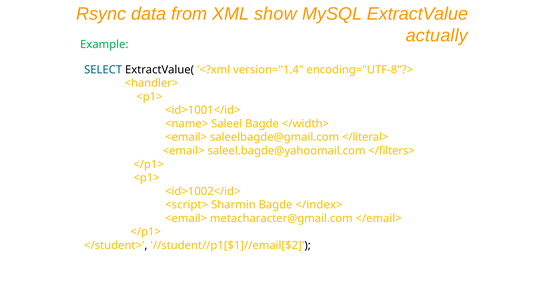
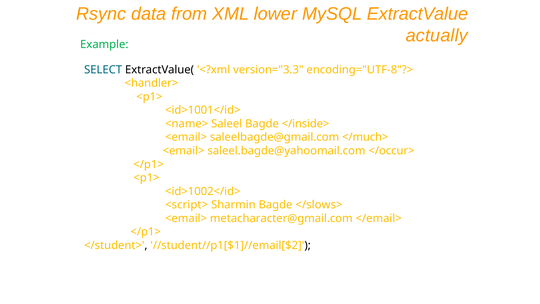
show: show -> lower (275, 14)
version="1.4: version="1.4 -> version="3.3 (268, 70)
</width>: </width> -> </inside> (306, 124)
</literal>: </literal> -> </much> (365, 137)
</filters>: </filters> -> </occur> (392, 151)
</index>: </index> -> </slows> (319, 205)
